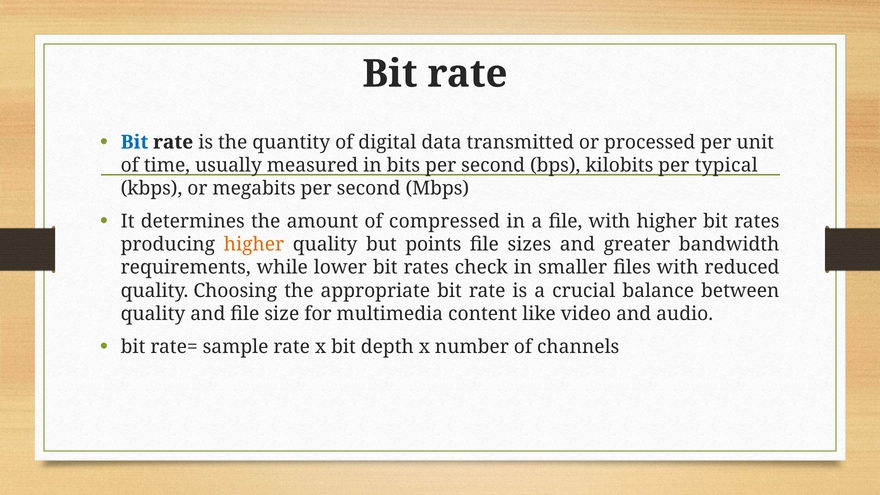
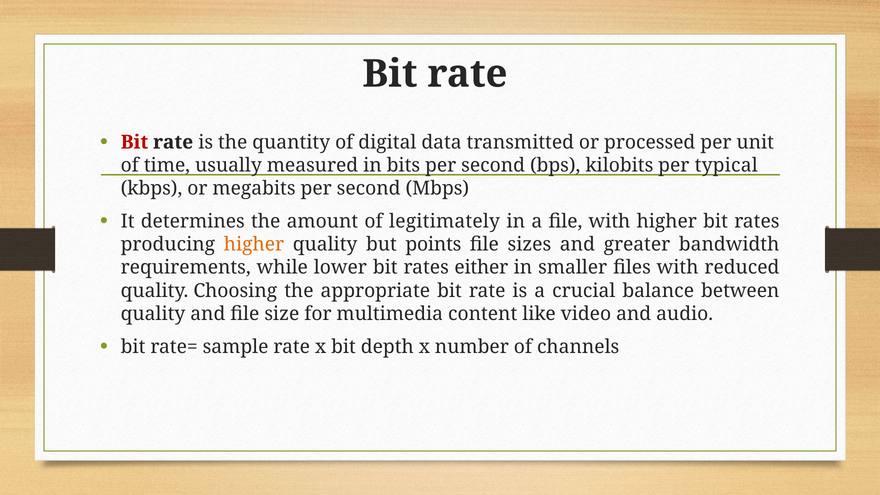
Bit colour: blue -> red (134, 142)
compressed: compressed -> legitimately (445, 221)
check: check -> either (481, 268)
